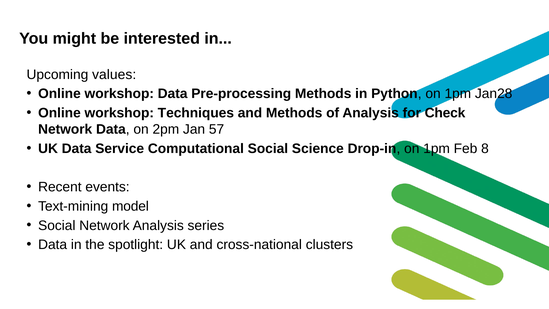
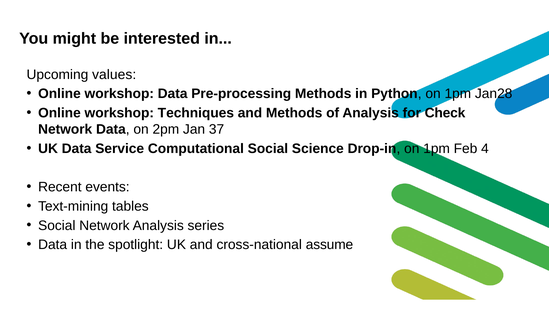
57: 57 -> 37 (217, 129)
8: 8 -> 4 (485, 149)
model: model -> tables (130, 206)
clusters: clusters -> assume (329, 245)
